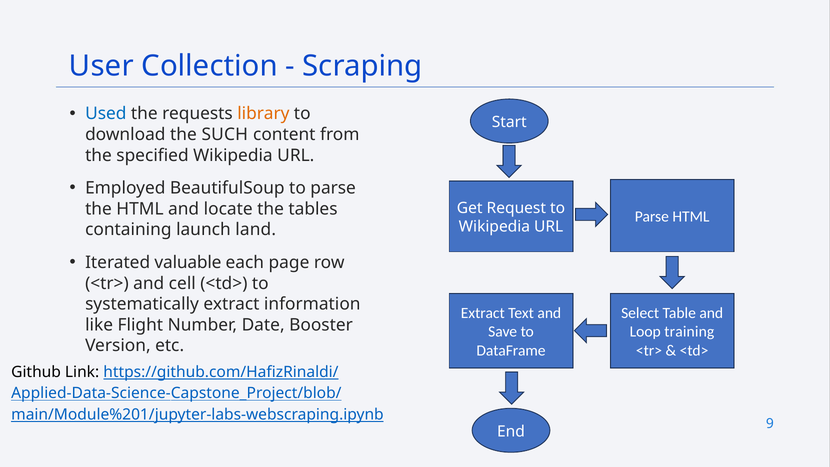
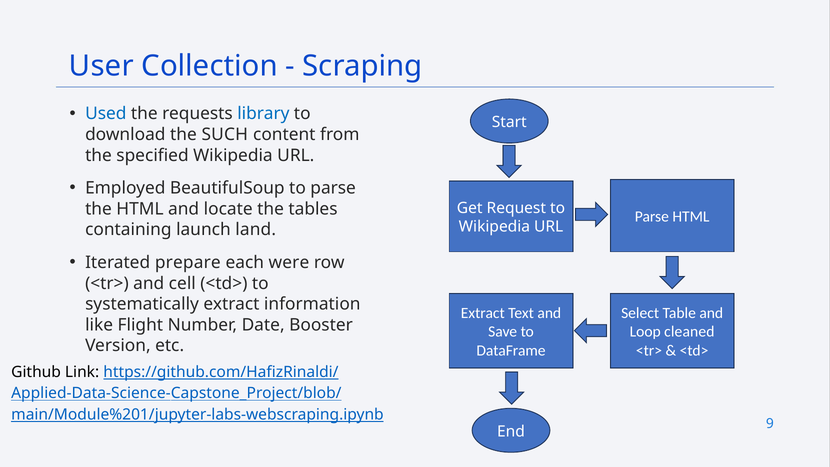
library colour: orange -> blue (263, 114)
valuable: valuable -> prepare (188, 263)
page: page -> were (289, 263)
training: training -> cleaned (689, 332)
